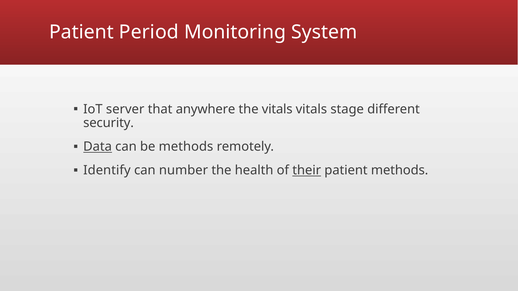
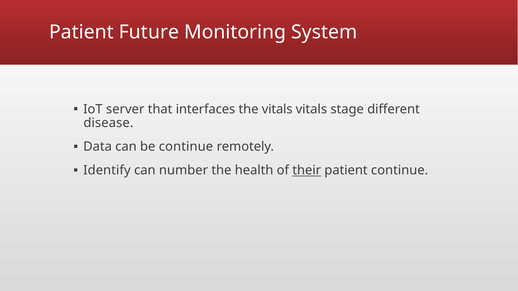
Period: Period -> Future (149, 32)
anywhere: anywhere -> interfaces (206, 109)
security: security -> disease (108, 123)
Data underline: present -> none (98, 147)
be methods: methods -> continue (186, 147)
patient methods: methods -> continue (400, 171)
